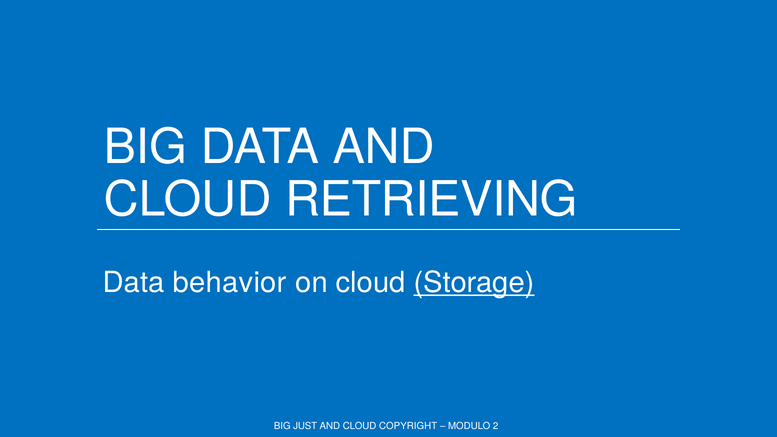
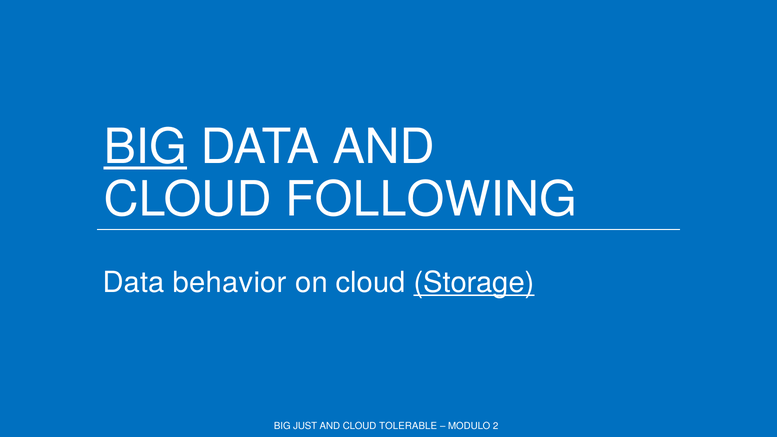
BIG underline: none -> present (145, 147)
RETRIEVING: RETRIEVING -> FOLLOWING (431, 200)
COPYRIGHT: COPYRIGHT -> TOLERABLE (408, 426)
